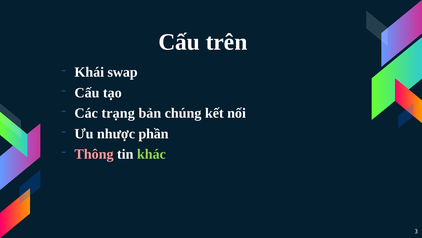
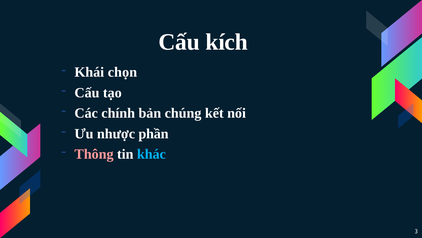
trên: trên -> kích (227, 42)
swap: swap -> chọn (122, 72)
trạng: trạng -> chính (118, 113)
khác colour: light green -> light blue (151, 154)
